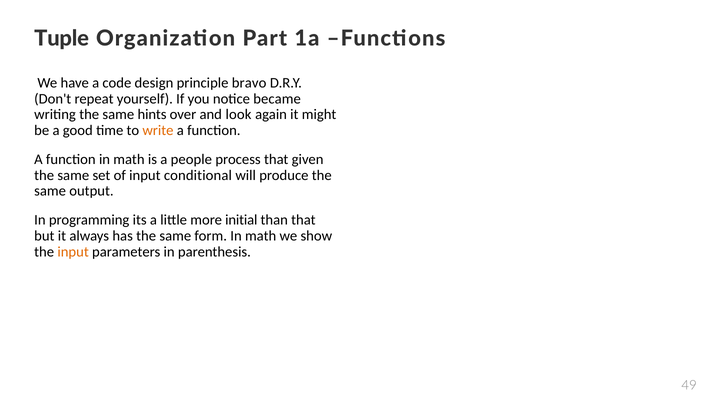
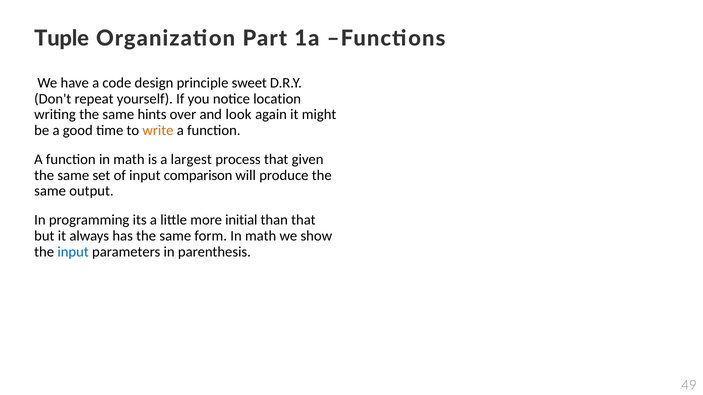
bravo: bravo -> sweet (249, 83)
became: became -> location (277, 99)
people: people -> largest (191, 160)
conditional: conditional -> comparison (198, 175)
input colour: orange -> blue (73, 252)
